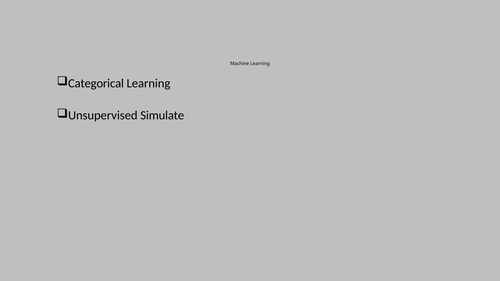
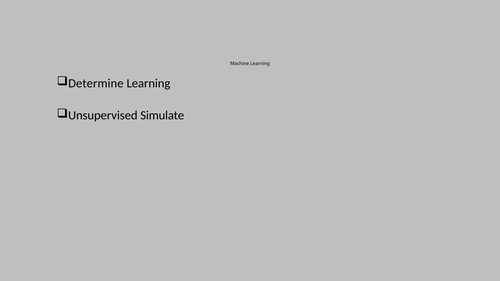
Categorical: Categorical -> Determine (96, 83)
